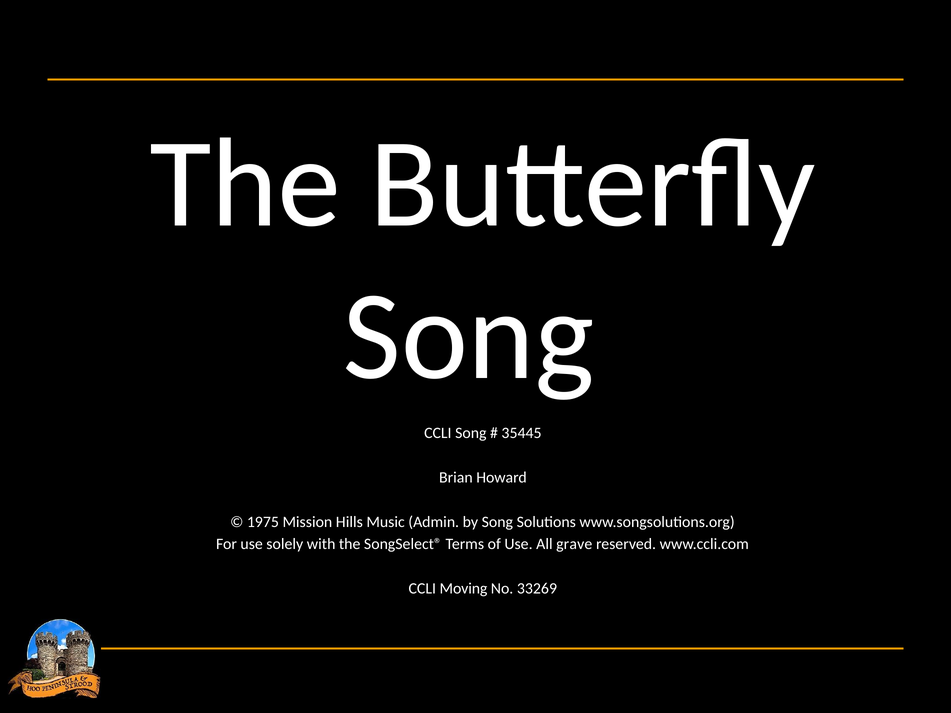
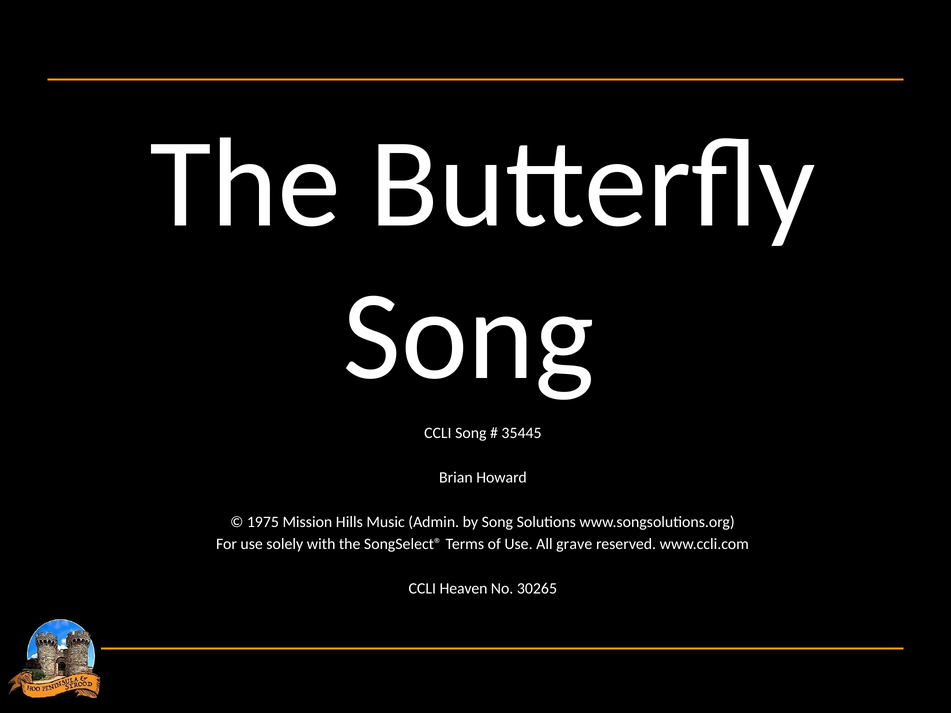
Moving: Moving -> Heaven (464, 589)
33269: 33269 -> 30265 (537, 589)
